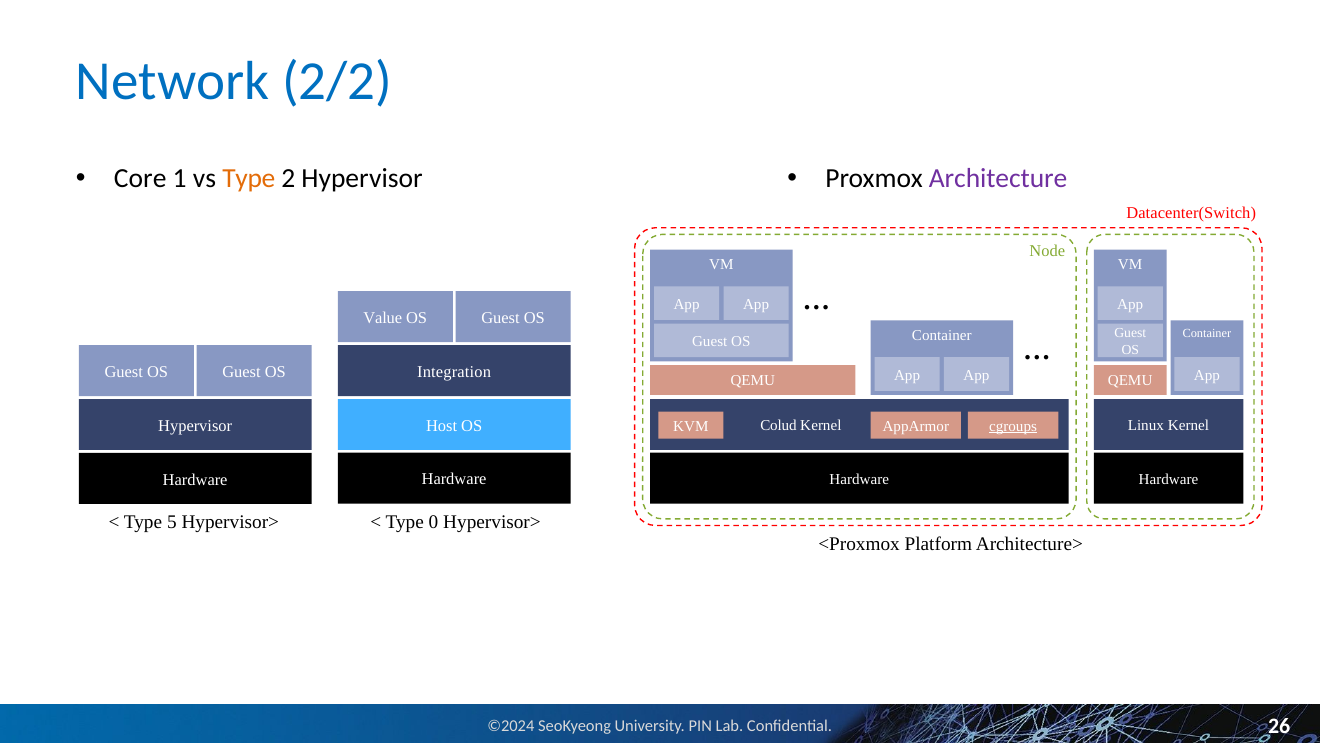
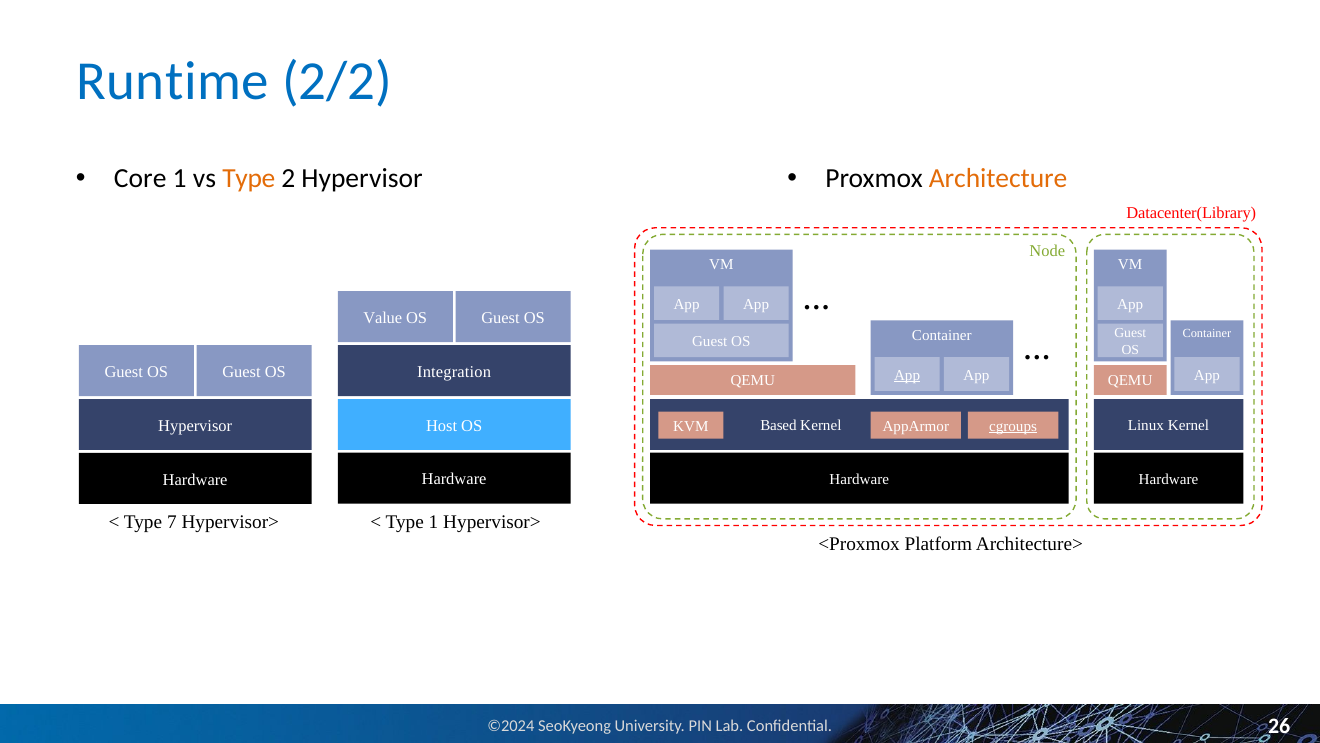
Network: Network -> Runtime (173, 81)
Architecture colour: purple -> orange (998, 179)
Datacenter(Switch: Datacenter(Switch -> Datacenter(Library (1191, 213)
App underline: none -> present (907, 375)
Colud: Colud -> Based (778, 425)
5: 5 -> 7 (172, 522)
Type 0: 0 -> 1 (434, 522)
